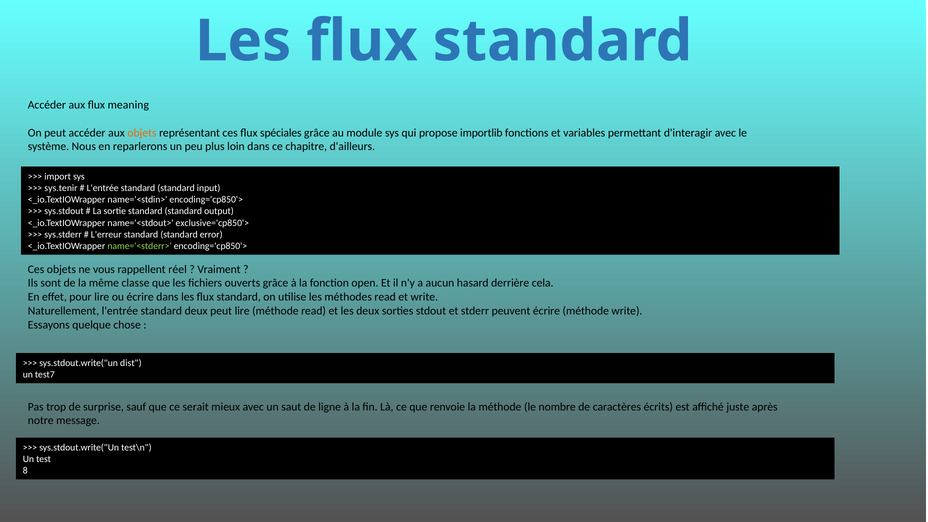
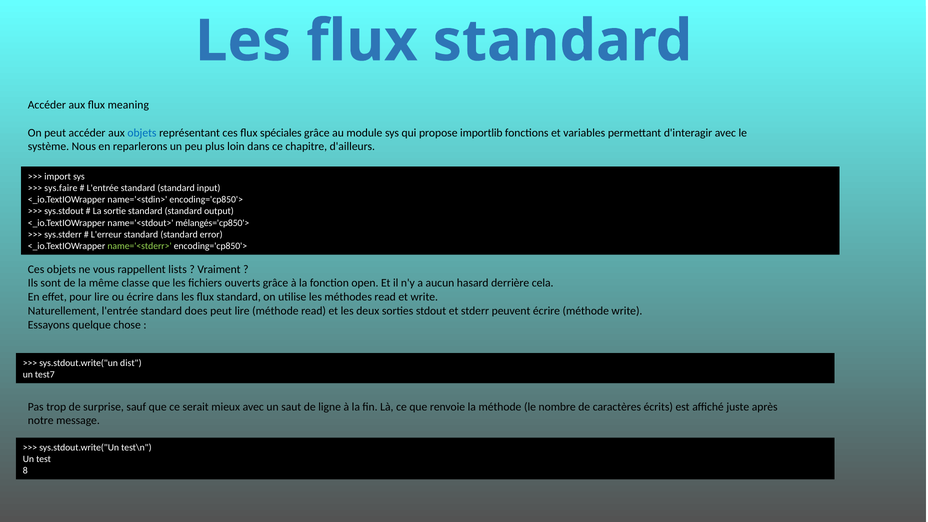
objets colour: orange -> blue (142, 133)
sys.tenir: sys.tenir -> sys.faire (61, 188)
exclusive='cp850'>: exclusive='cp850'> -> mélangés='cp850'> (212, 223)
réel: réel -> lists (178, 269)
standard deux: deux -> does (196, 311)
